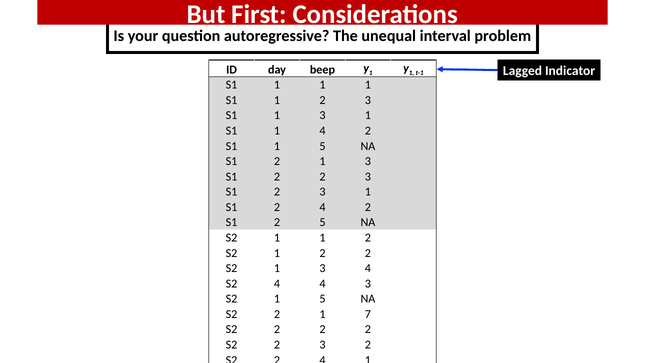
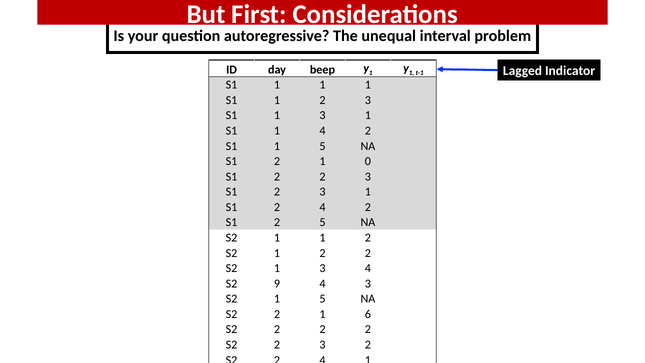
2 1 3: 3 -> 0 (368, 161)
S2 4: 4 -> 9 (277, 283)
7: 7 -> 6 (368, 314)
